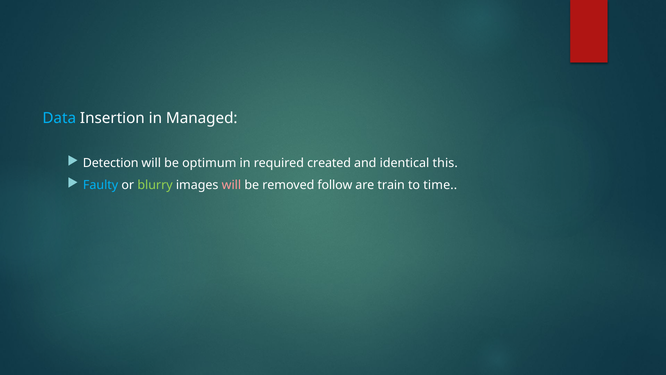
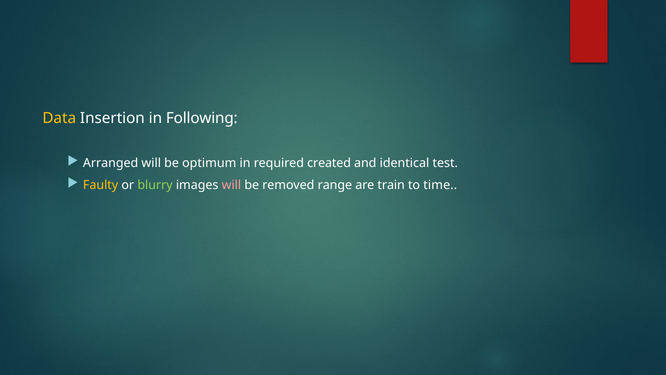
Data colour: light blue -> yellow (59, 118)
Managed: Managed -> Following (202, 118)
Detection: Detection -> Arranged (111, 163)
this: this -> test (445, 163)
Faulty colour: light blue -> yellow (101, 185)
follow: follow -> range (335, 185)
